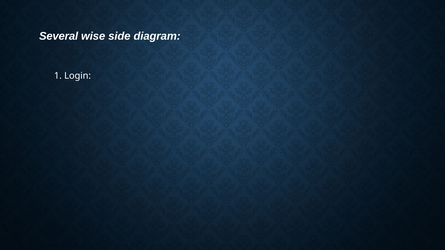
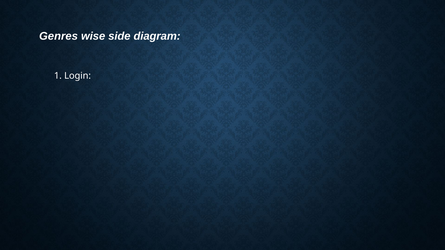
Several: Several -> Genres (59, 36)
